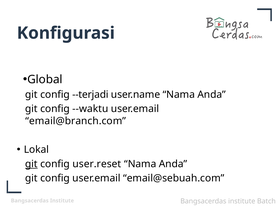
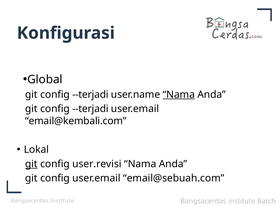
Nama underline: none -> present (179, 95)
--waktu: --waktu -> --terjadi (90, 109)
email@branch.com: email@branch.com -> email@kembali.com (76, 121)
user.reset: user.reset -> user.revisi (97, 164)
